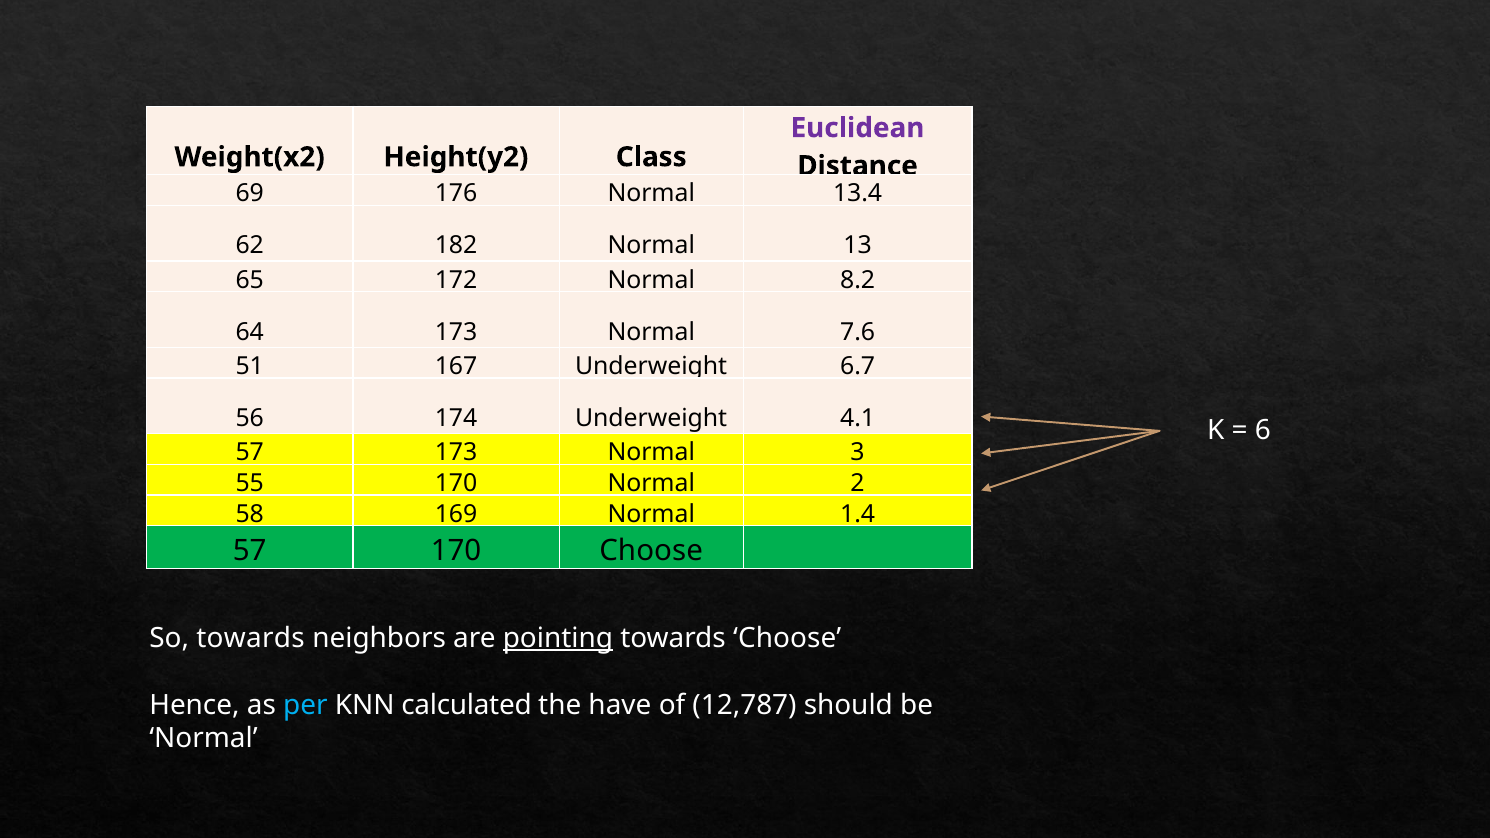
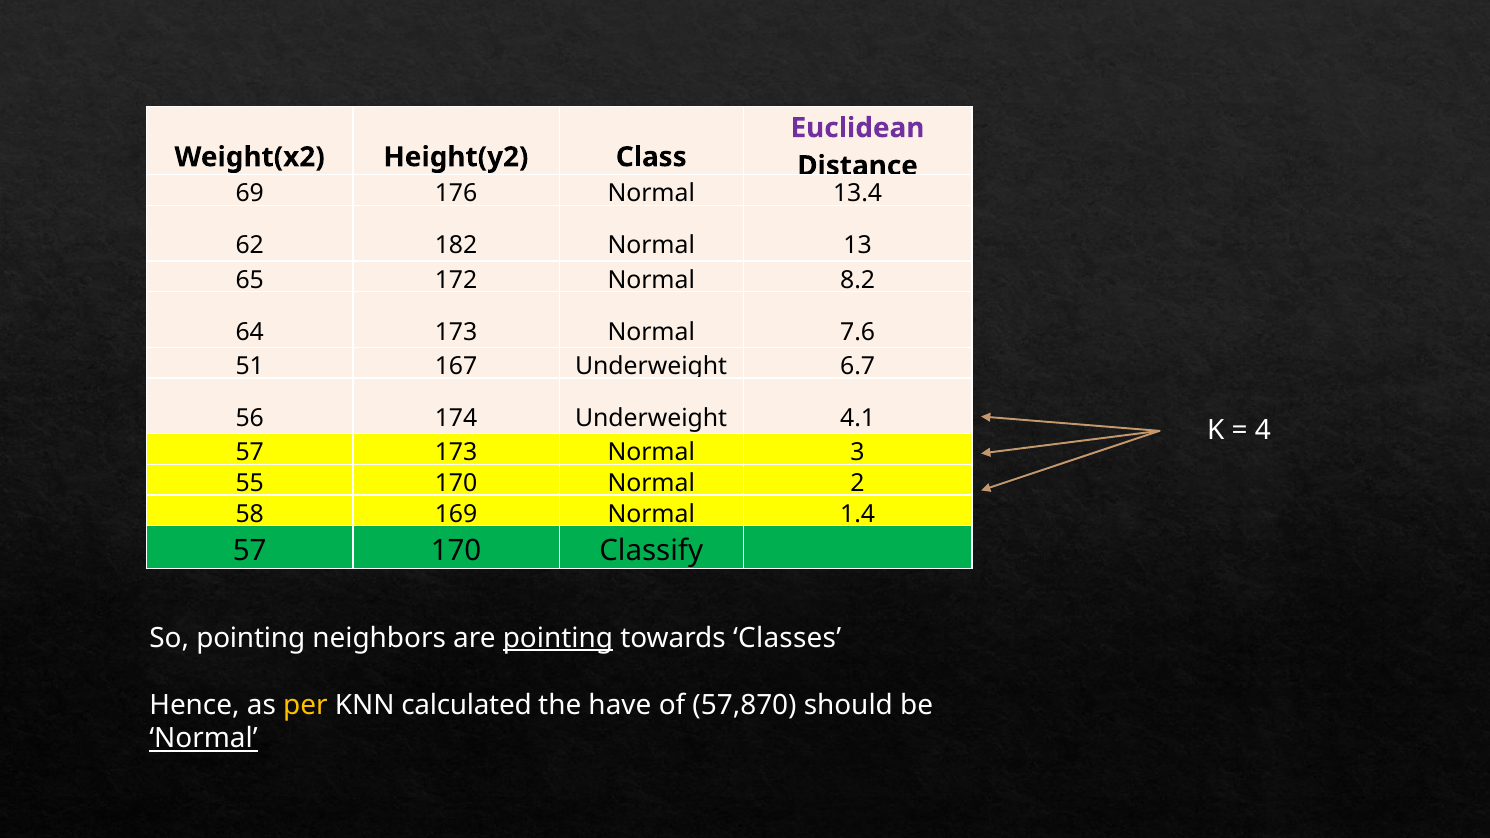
6: 6 -> 4 (1263, 430)
170 Choose: Choose -> Classify (651, 551)
So towards: towards -> pointing (251, 638)
towards Choose: Choose -> Classes (787, 638)
per colour: light blue -> yellow (305, 705)
12,787: 12,787 -> 57,870 (745, 705)
Normal underline: none -> present (204, 739)
